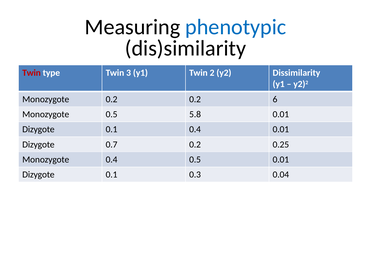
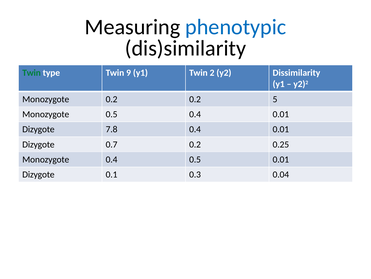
Twin colour: red -> green (32, 73)
3: 3 -> 9 (129, 73)
6: 6 -> 5 (275, 99)
0.5 5.8: 5.8 -> 0.4 (195, 114)
0.1: 0.1 -> 7.8 (112, 129)
